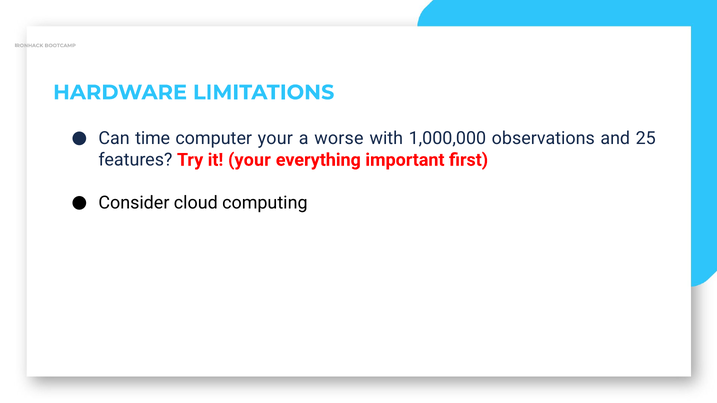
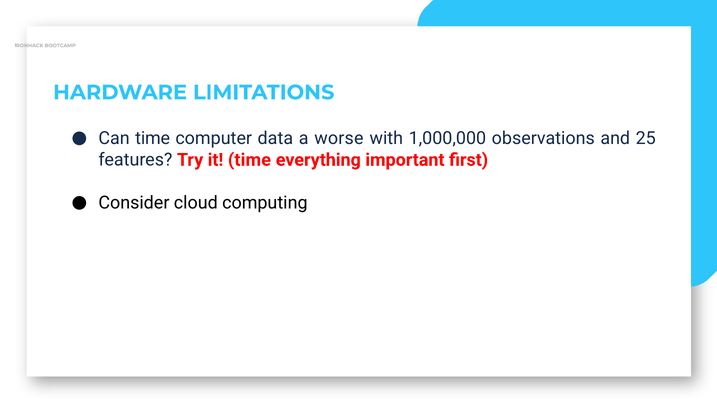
computer your: your -> data (275, 138)
it your: your -> time (249, 160)
